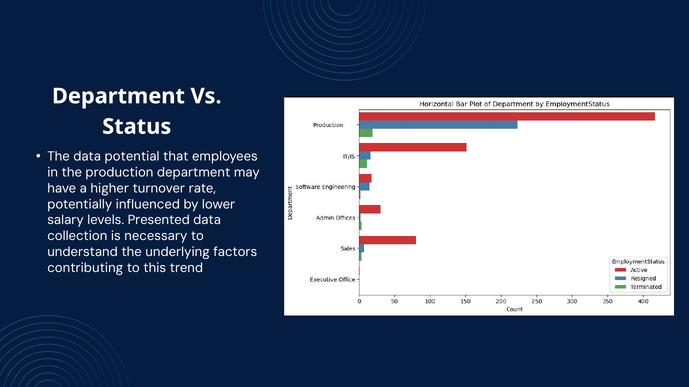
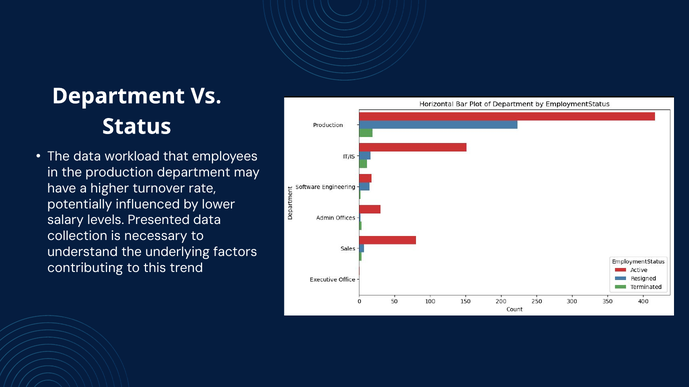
potential: potential -> workload (132, 157)
